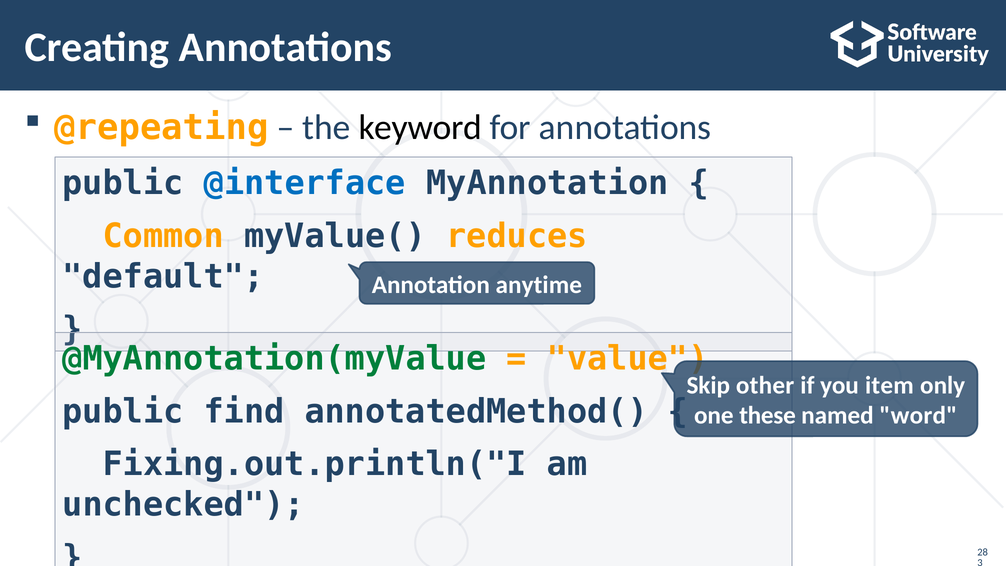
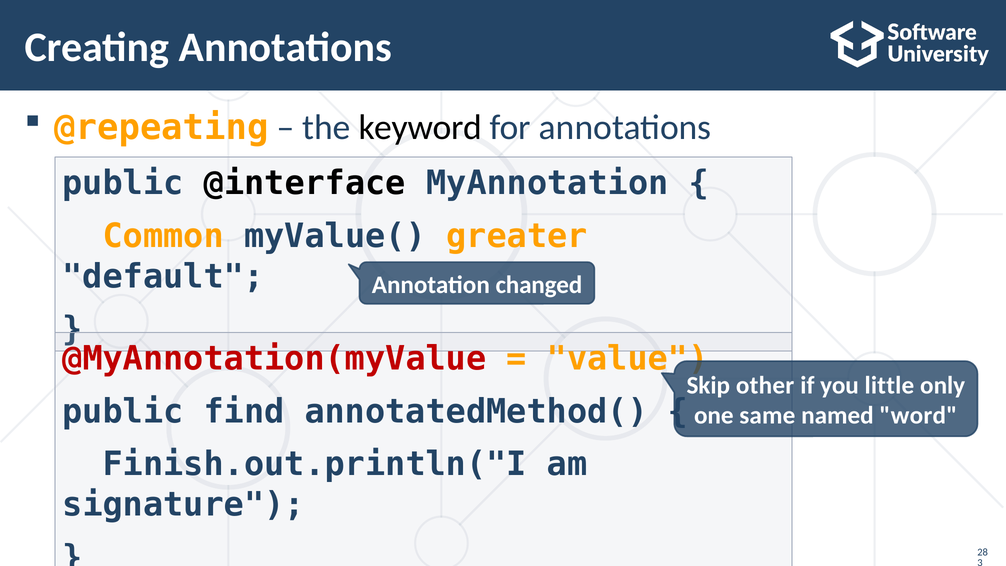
@interface colour: blue -> black (305, 183)
reduces: reduces -> greater (517, 236)
anytime: anytime -> changed (539, 285)
@MyAnnotation(myValue colour: green -> red (274, 359)
item: item -> little (889, 385)
these: these -> same (767, 415)
Fixing.out.println("I: Fixing.out.println("I -> Finish.out.println("I (315, 464)
unchecked: unchecked -> signature (183, 505)
